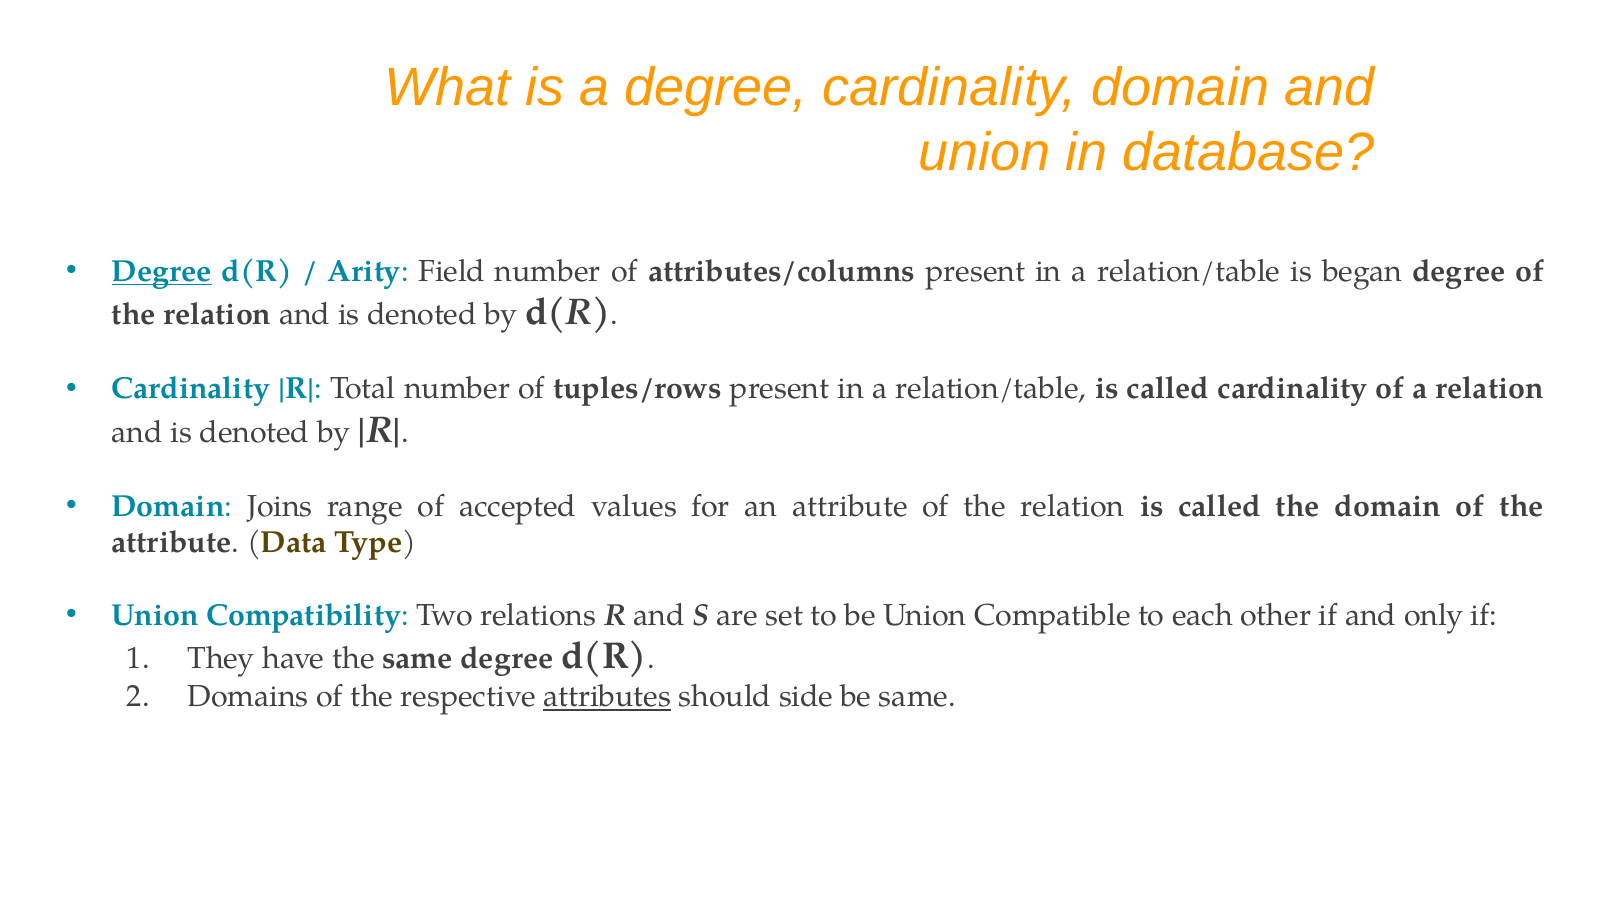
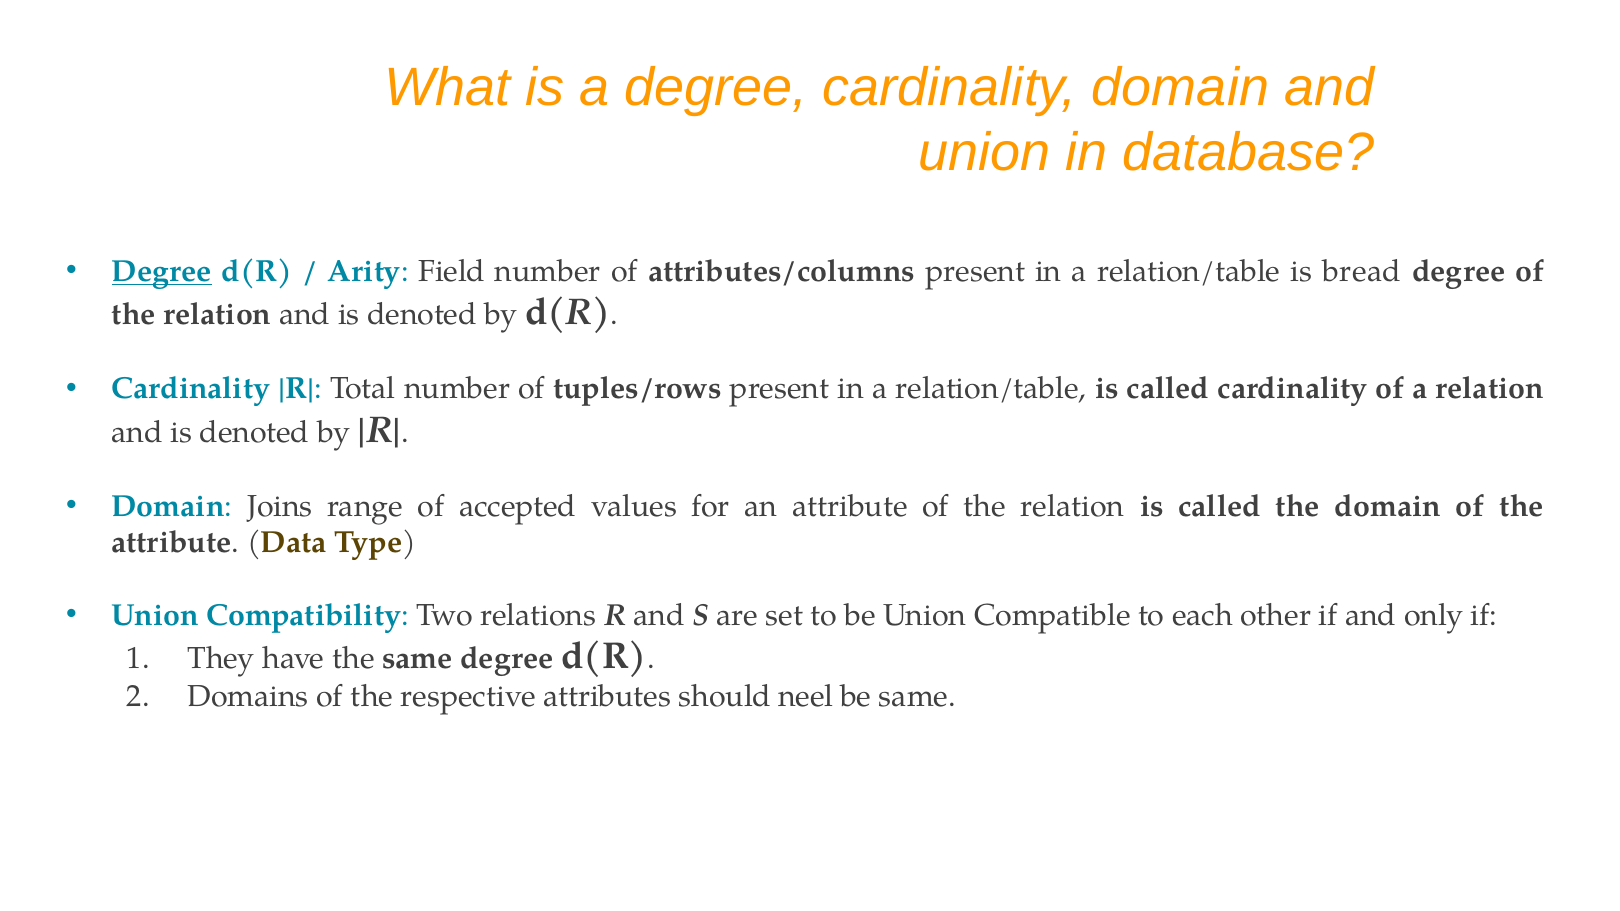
began: began -> bread (1362, 272)
attributes underline: present -> none (607, 697)
side: side -> neel (806, 697)
